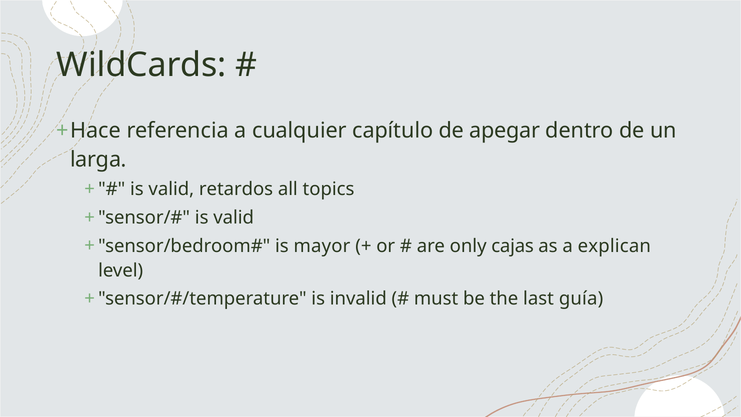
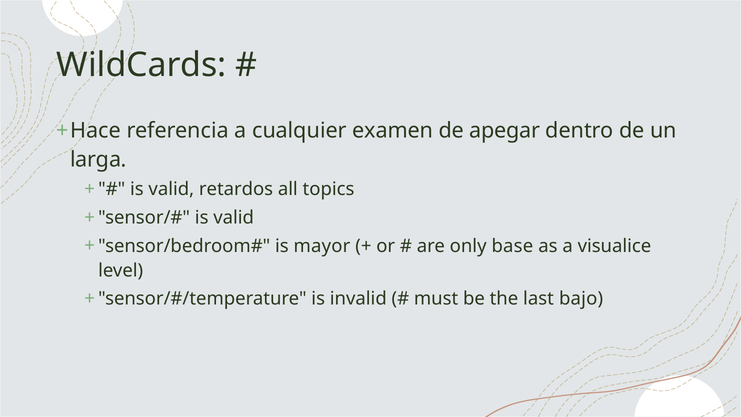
capítulo: capítulo -> examen (393, 131)
cajas: cajas -> base (512, 246)
explican: explican -> visualice (614, 246)
guía: guía -> bajo (581, 299)
